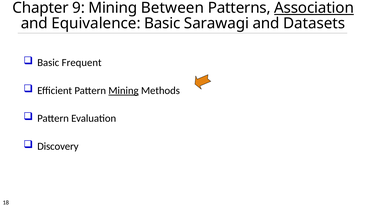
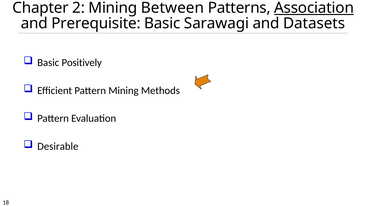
9: 9 -> 2 (79, 8)
Equivalence: Equivalence -> Prerequisite (96, 23)
Frequent: Frequent -> Positively (82, 63)
Mining underline: present -> none (123, 90)
Discovery: Discovery -> Desirable (58, 146)
